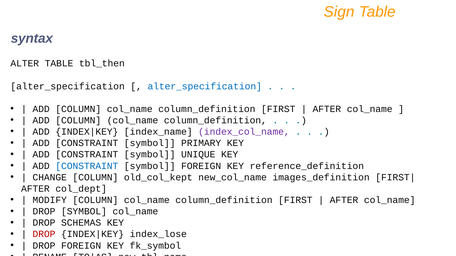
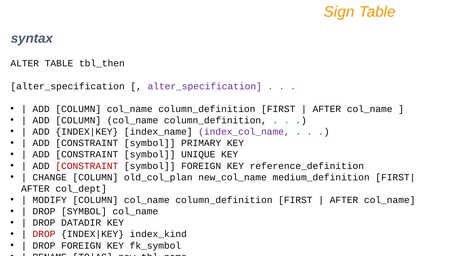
alter_specification colour: blue -> purple (205, 86)
CONSTRAINT colour: blue -> red (87, 166)
old_col_kept: old_col_kept -> old_col_plan (158, 178)
images_definition: images_definition -> medium_definition (321, 178)
SCHEMAS: SCHEMAS -> DATADIR (81, 223)
index_lose: index_lose -> index_kind (158, 235)
